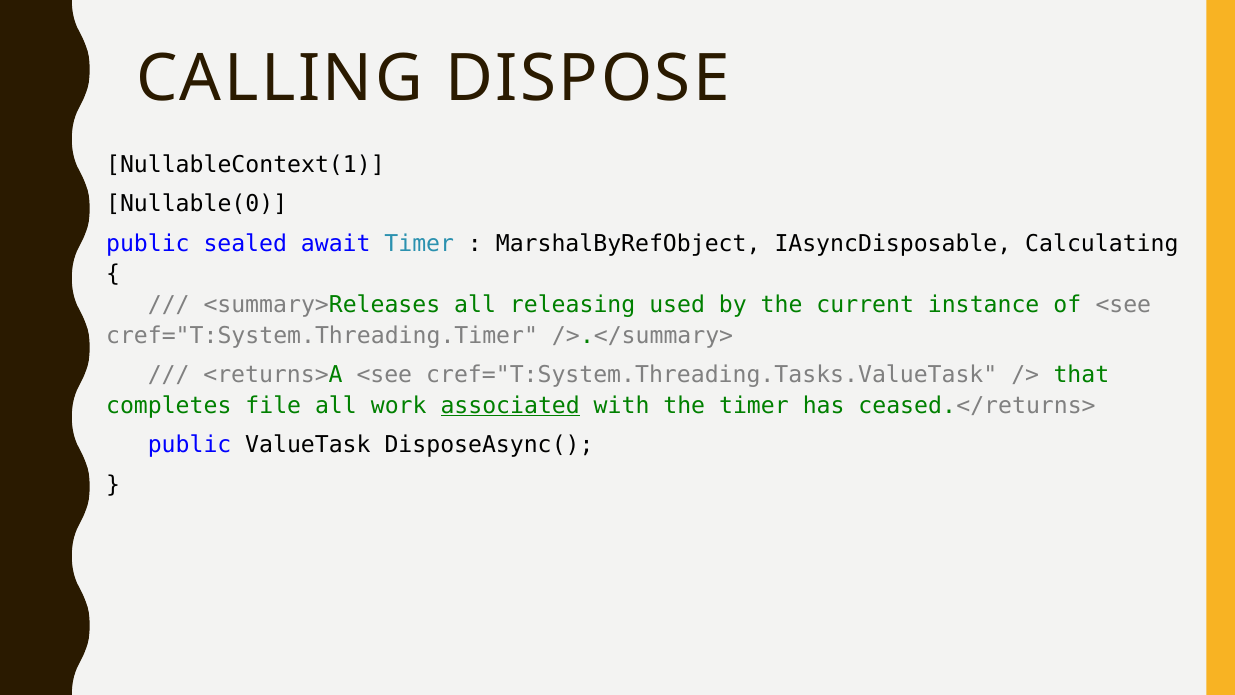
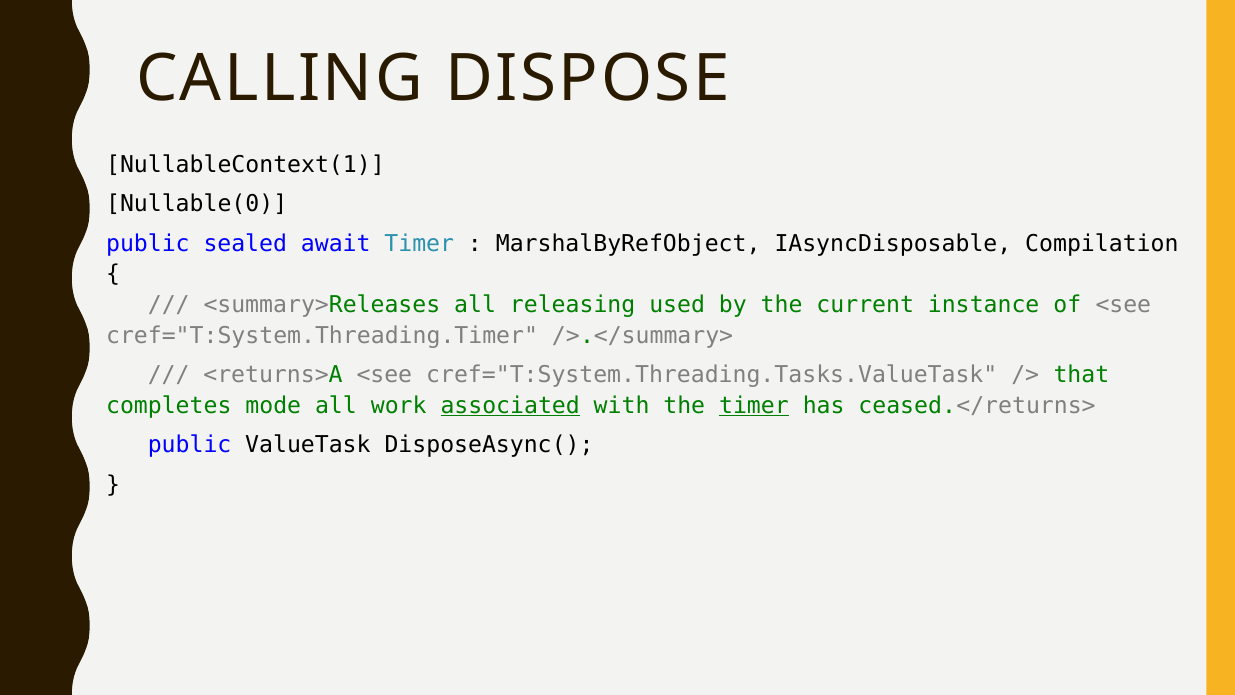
Calculating: Calculating -> Compilation (1102, 244)
file: file -> mode (273, 405)
timer underline: none -> present (754, 405)
